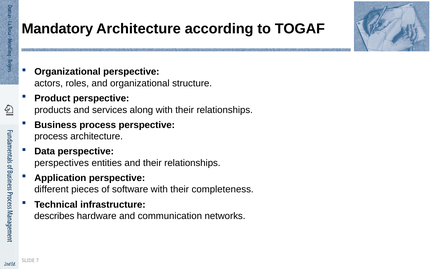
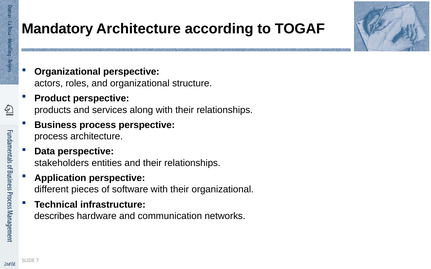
perspectives: perspectives -> stakeholders (62, 163)
their completeness: completeness -> organizational (223, 190)
